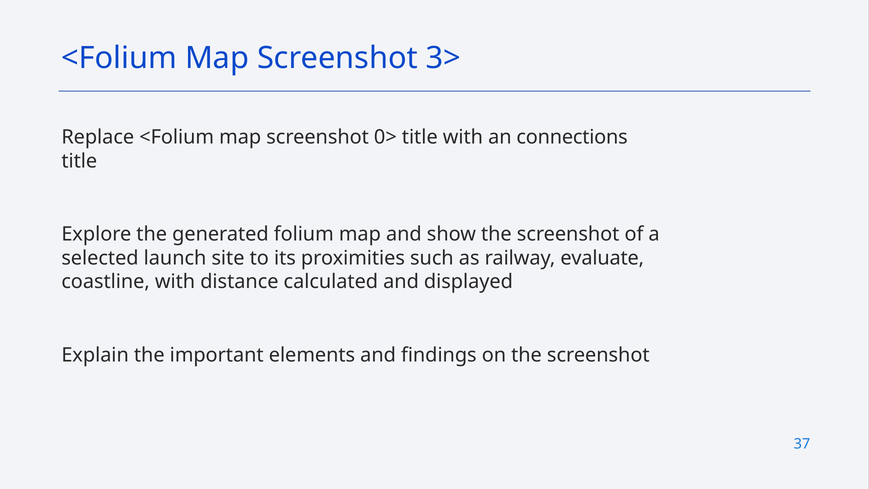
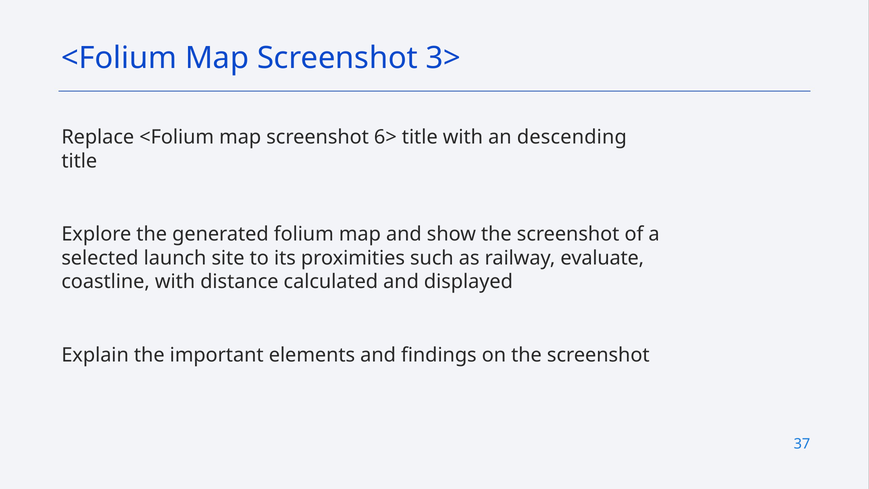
0>: 0> -> 6> (385, 137)
connections: connections -> descending (572, 137)
